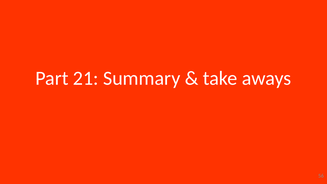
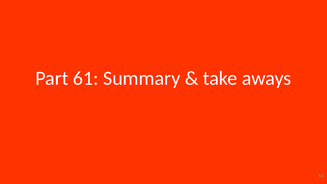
21: 21 -> 61 (86, 78)
